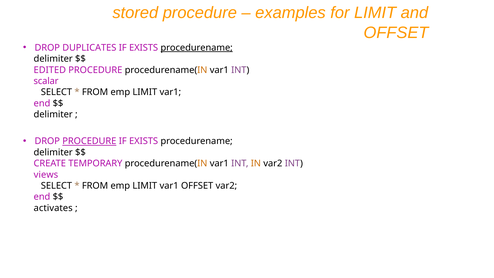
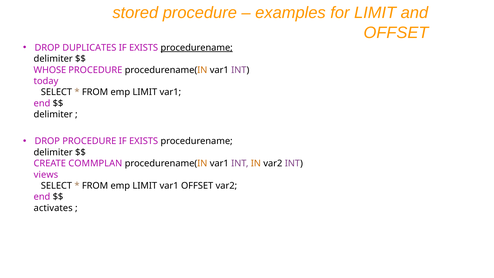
EDITED: EDITED -> WHOSE (50, 70)
scalar: scalar -> today (46, 81)
PROCEDURE underline: present -> none (89, 141)
TEMPORARY: TEMPORARY -> COMMPLAN (95, 163)
